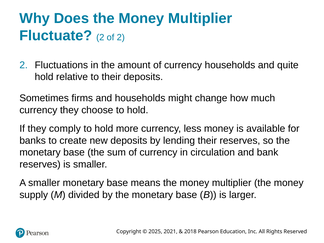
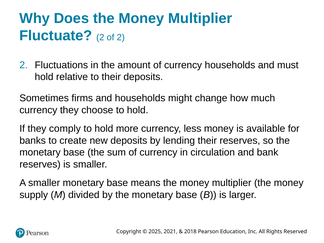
quite: quite -> must (288, 65)
